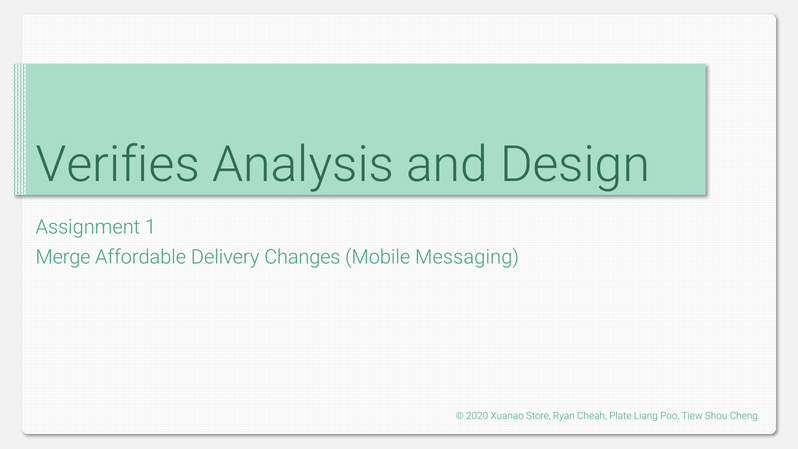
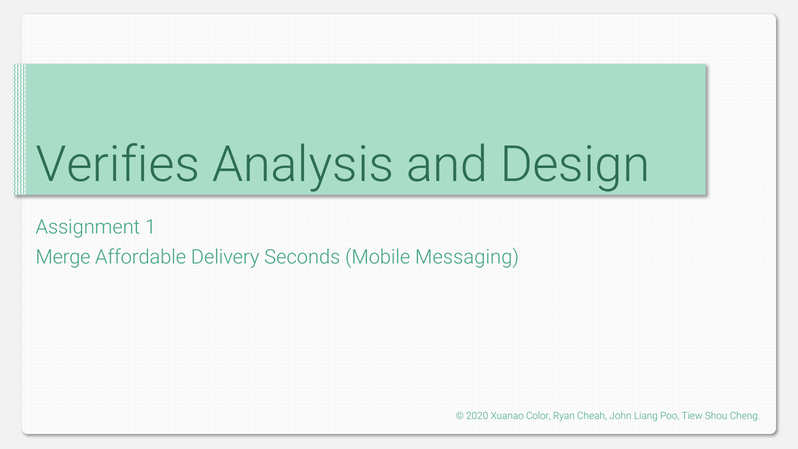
Changes: Changes -> Seconds (302, 257)
Store: Store -> Color (538, 416)
Plate: Plate -> John (620, 416)
